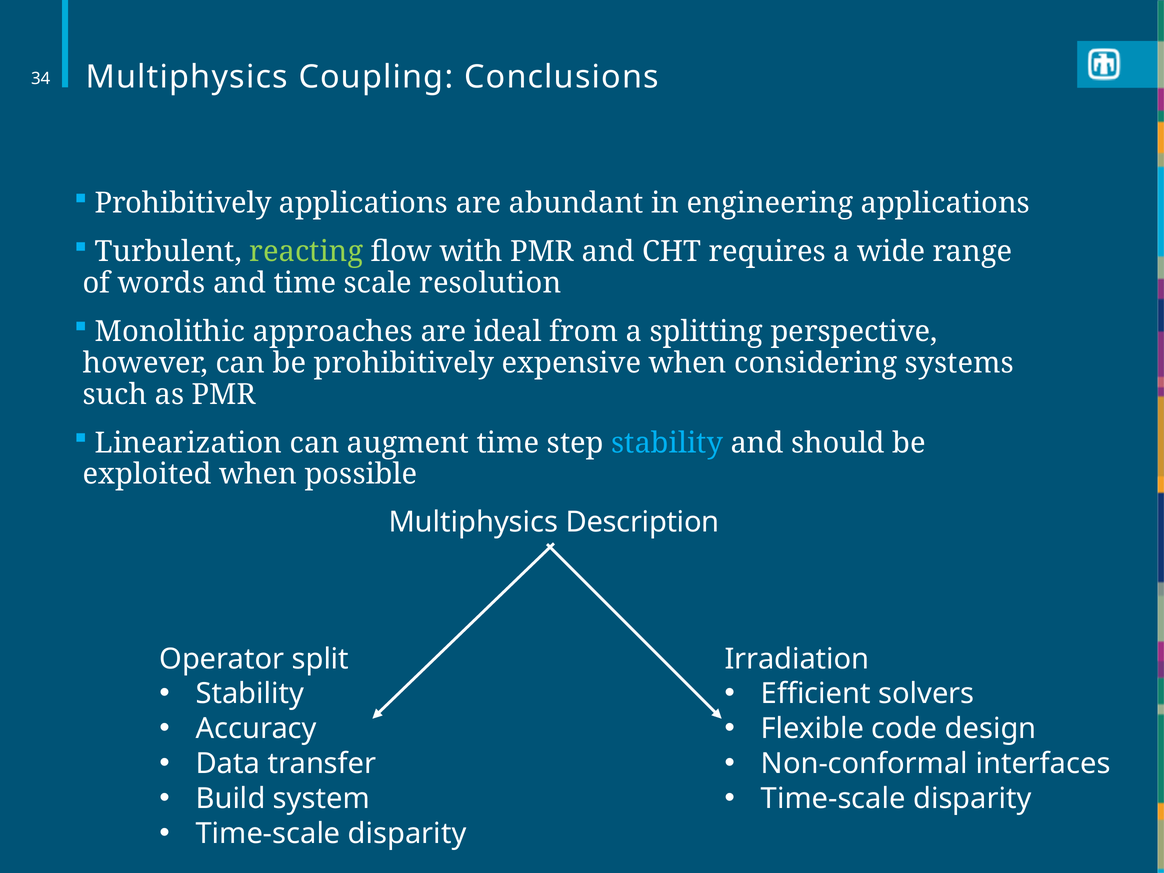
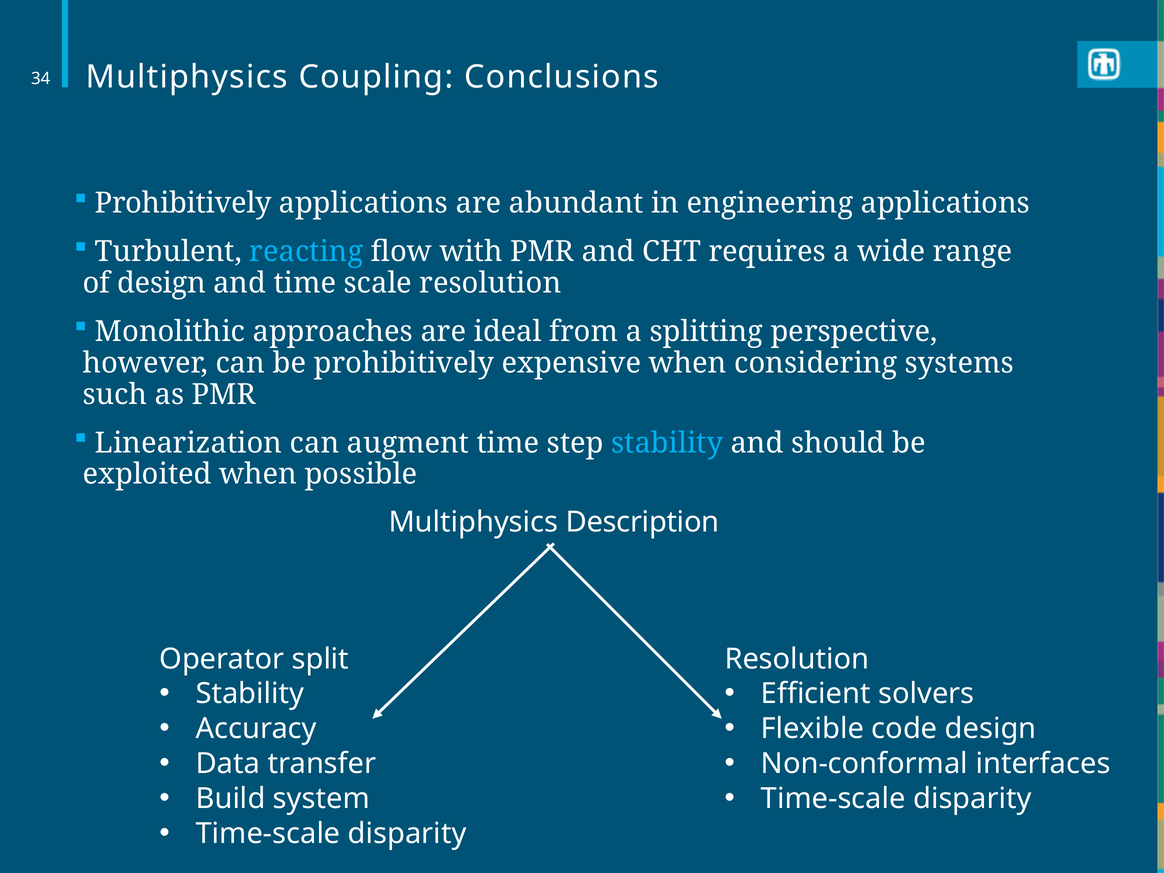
reacting colour: light green -> light blue (306, 252)
of words: words -> design (162, 283)
Irradiation: Irradiation -> Resolution (797, 659)
